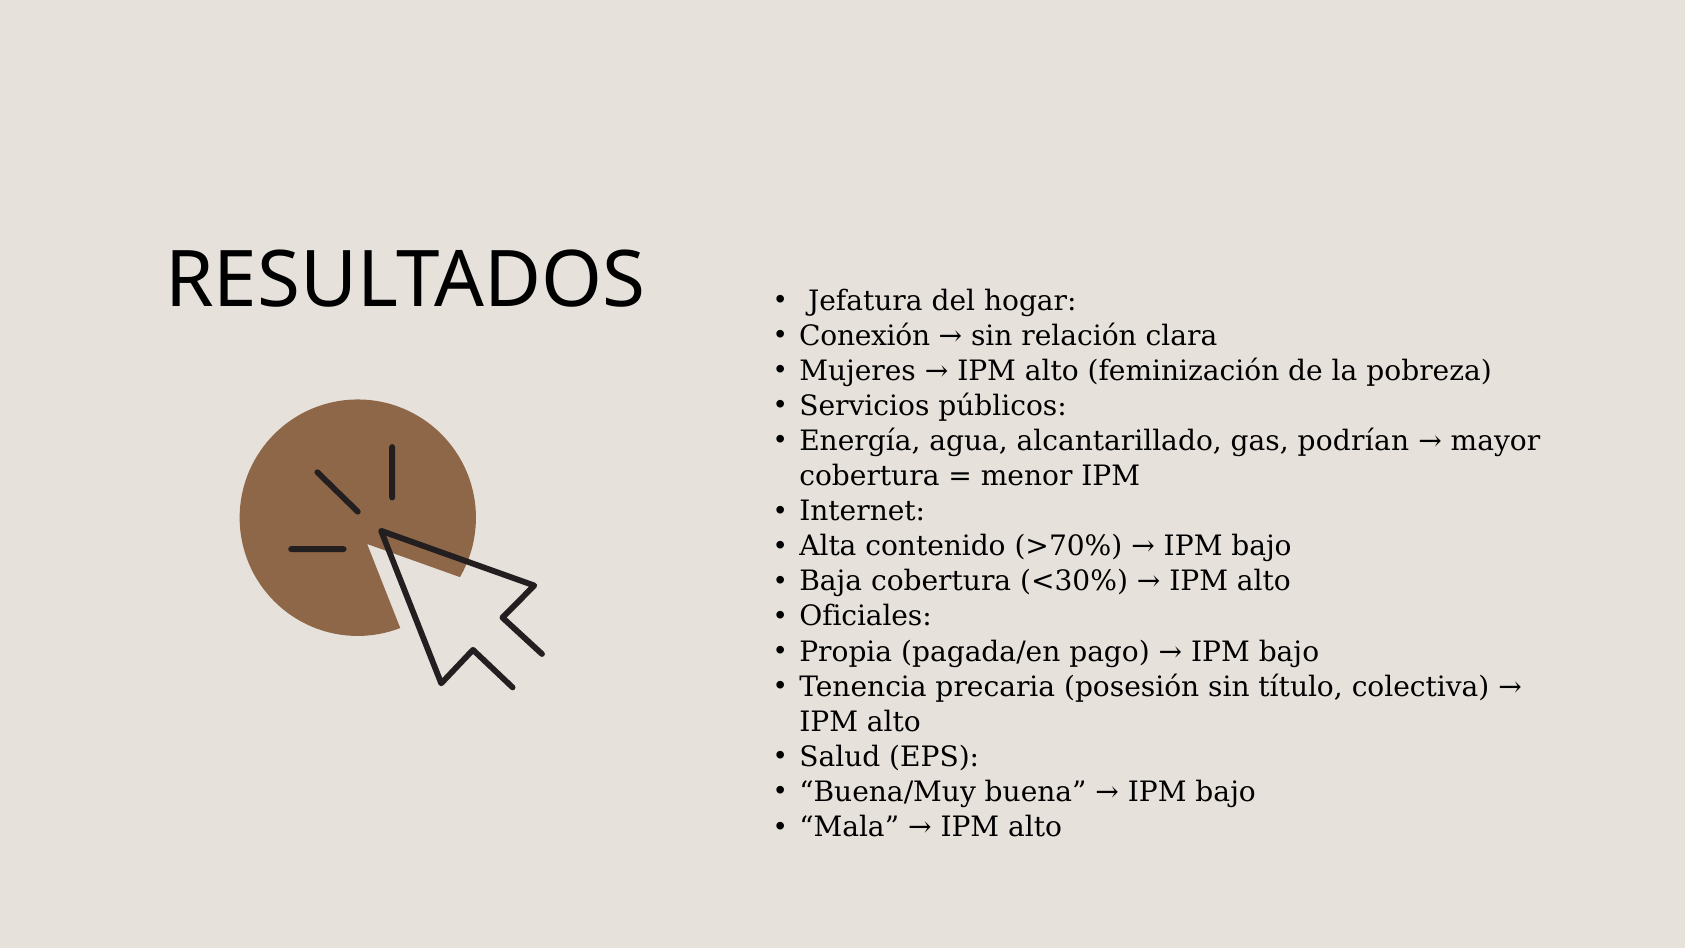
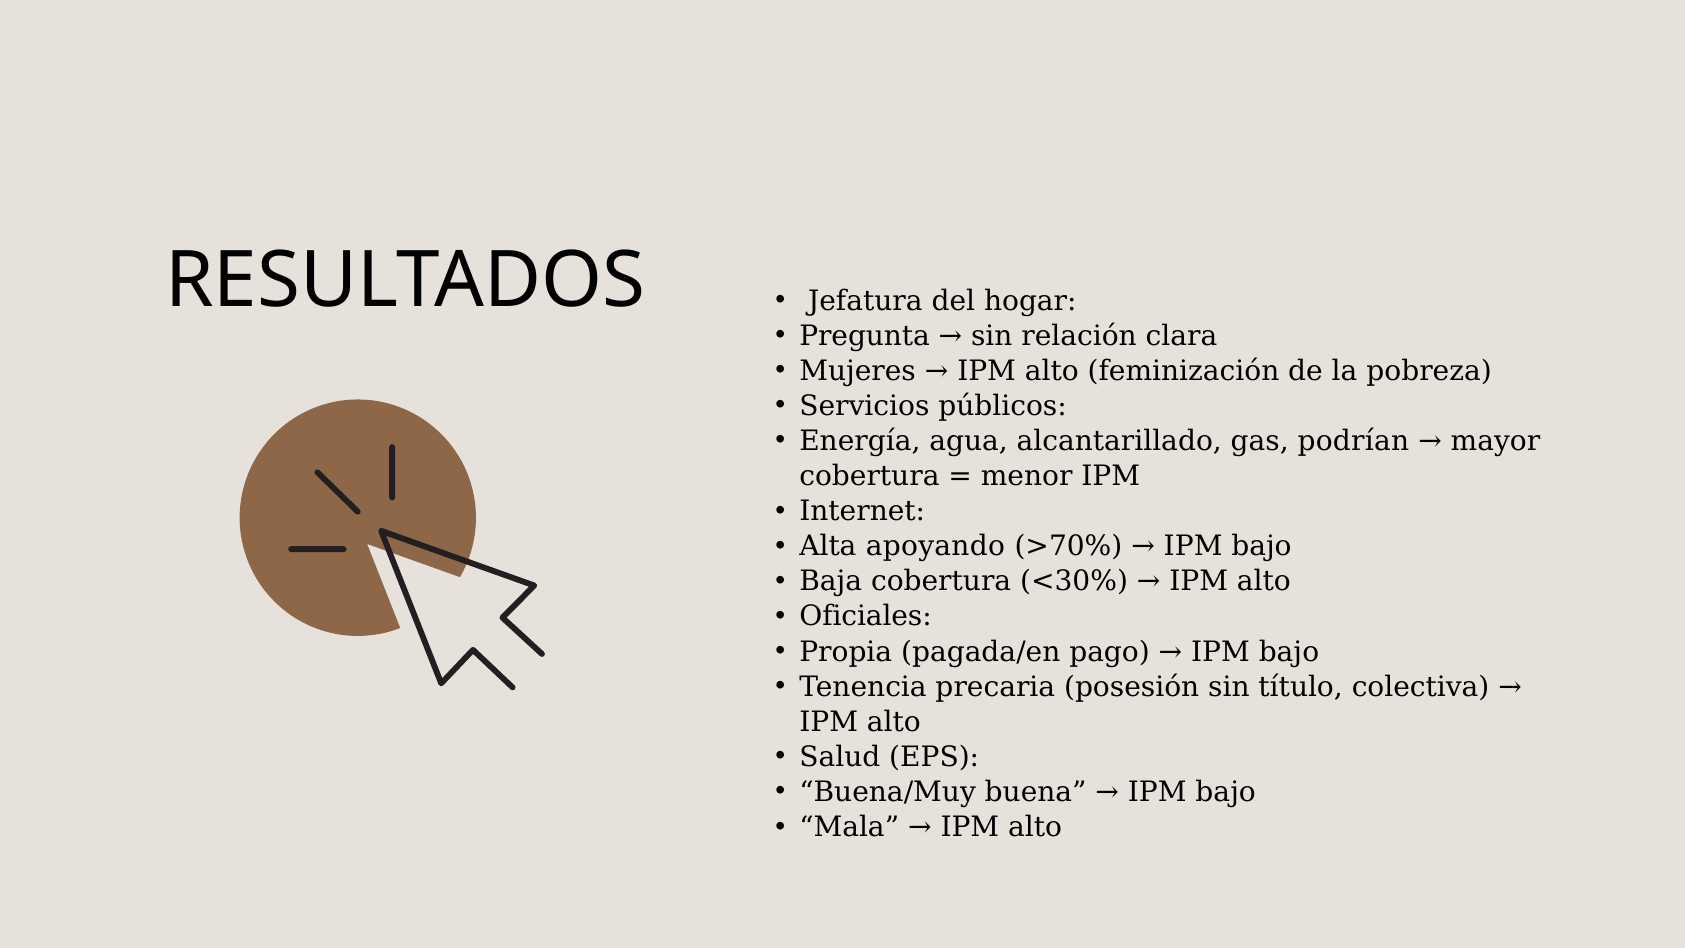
Conexión: Conexión -> Pregunta (865, 336)
contenido: contenido -> apoyando (935, 546)
